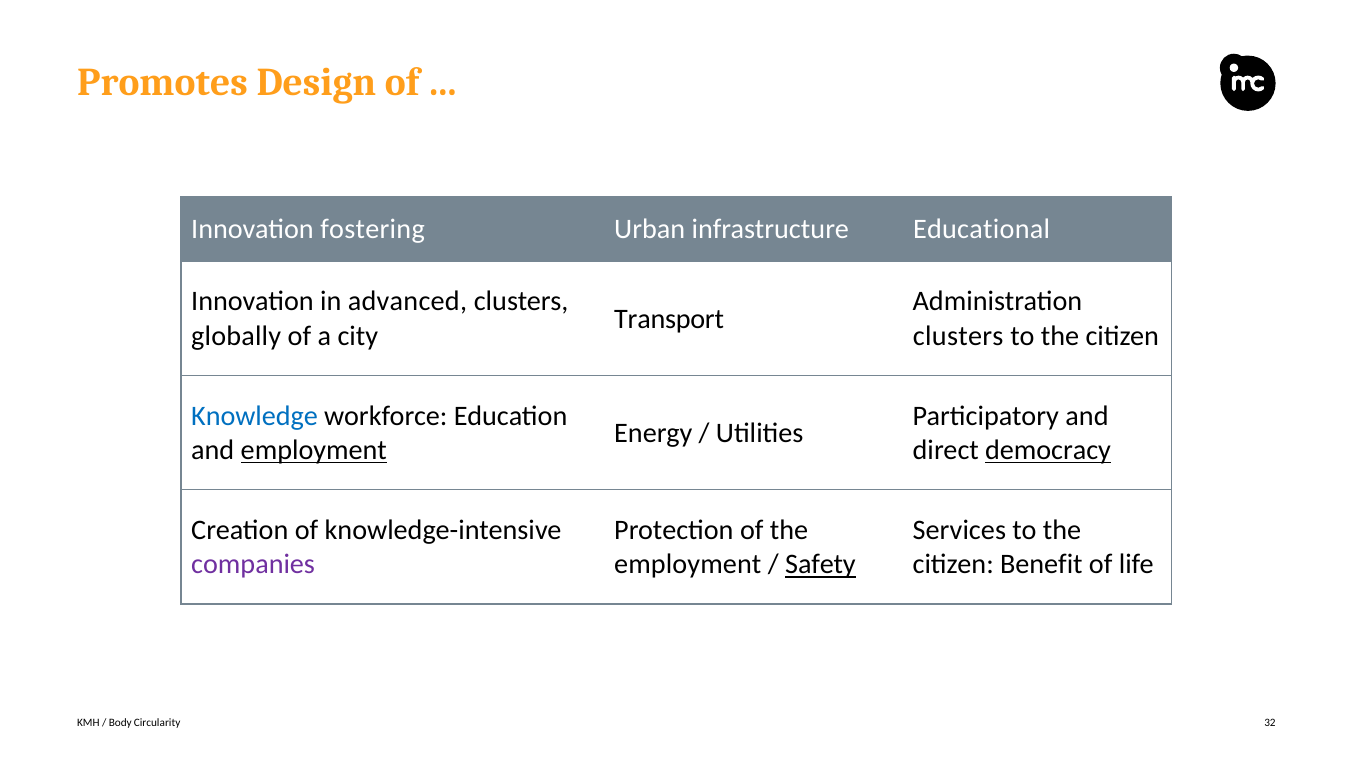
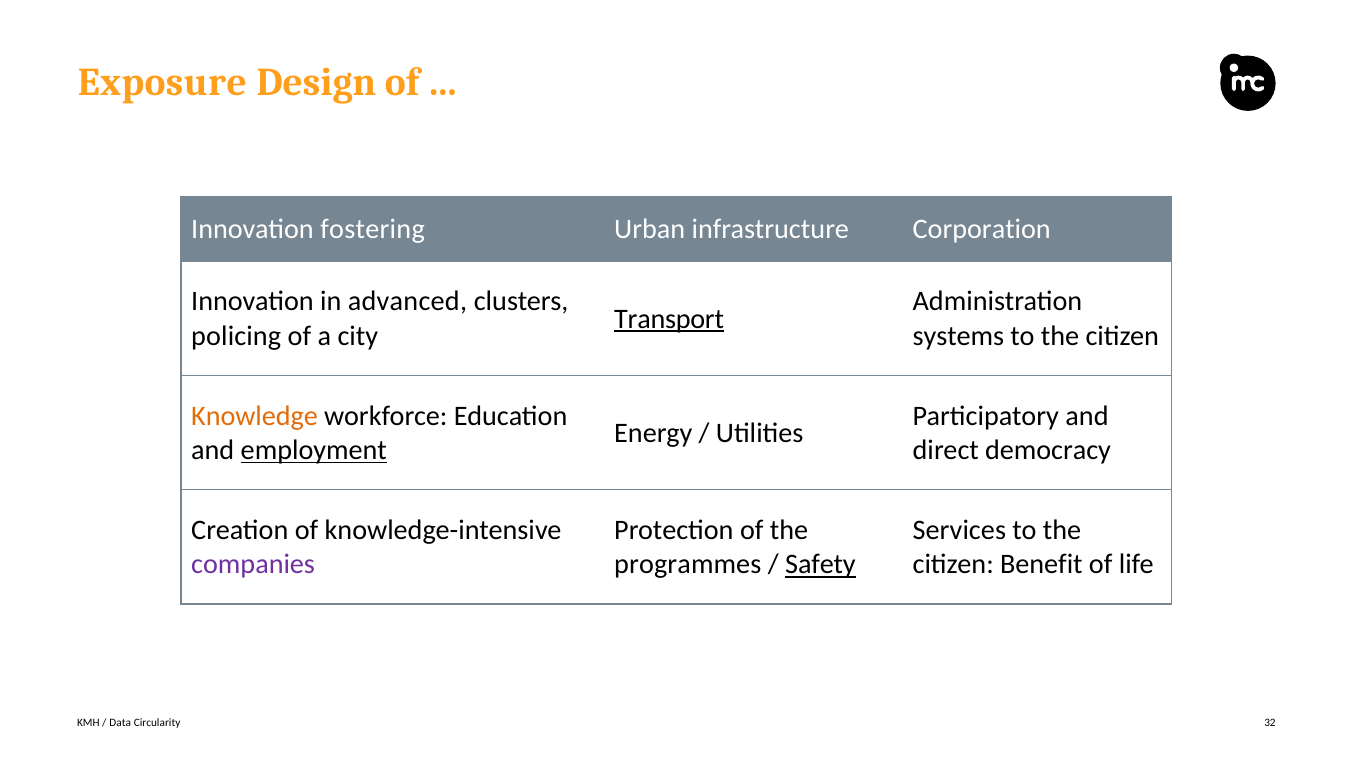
Promotes: Promotes -> Exposure (162, 82)
Educational: Educational -> Corporation (982, 229)
Transport underline: none -> present (669, 319)
globally: globally -> policing (236, 336)
clusters: clusters -> systems (958, 336)
Knowledge colour: blue -> orange (255, 416)
democracy underline: present -> none (1048, 450)
employment: employment -> programmes (688, 565)
Body: Body -> Data (120, 723)
